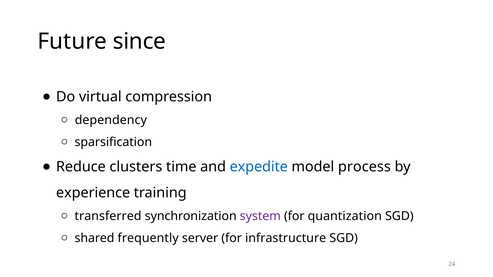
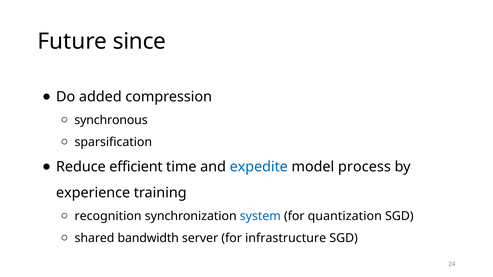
virtual: virtual -> added (100, 97)
dependency: dependency -> synchronous (111, 120)
clusters: clusters -> efficient (136, 167)
transferred: transferred -> recognition (108, 216)
system colour: purple -> blue (260, 216)
frequently: frequently -> bandwidth (148, 238)
